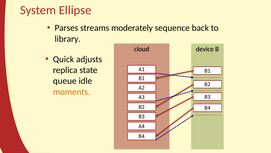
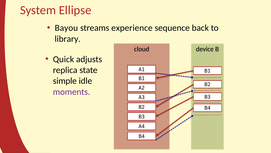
Parses: Parses -> Bayou (66, 28)
moderately: moderately -> experience (132, 28)
queue: queue -> simple (65, 81)
moments colour: orange -> purple (72, 92)
